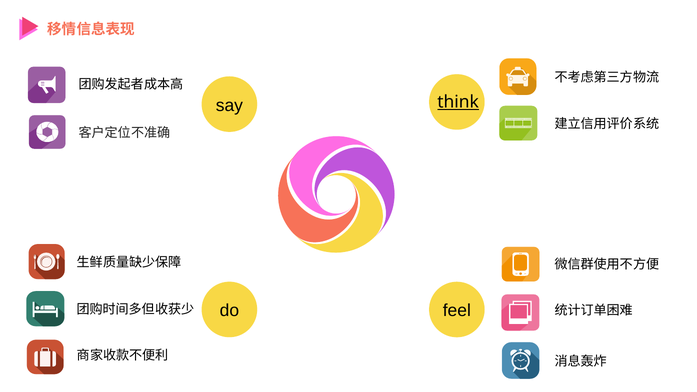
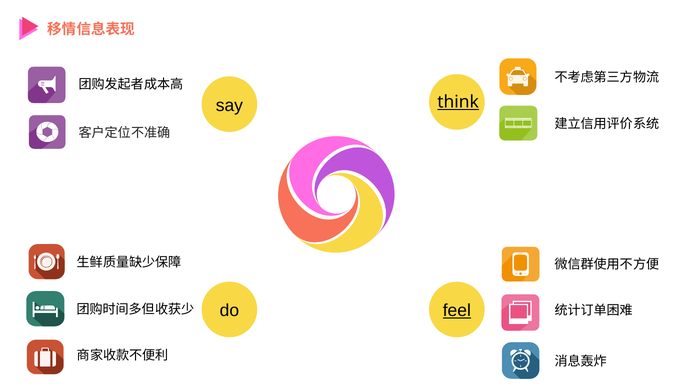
feel underline: none -> present (457, 311)
